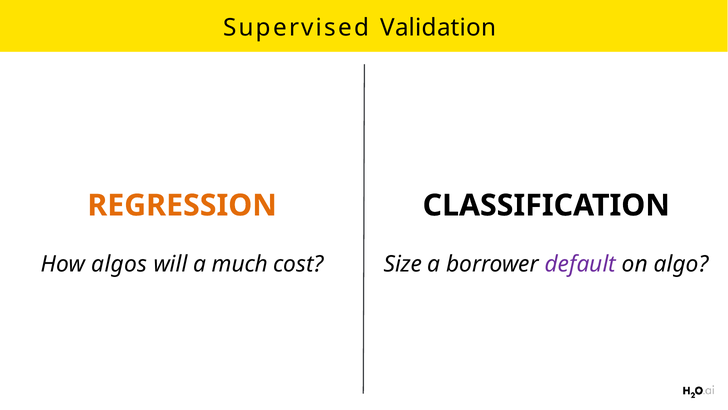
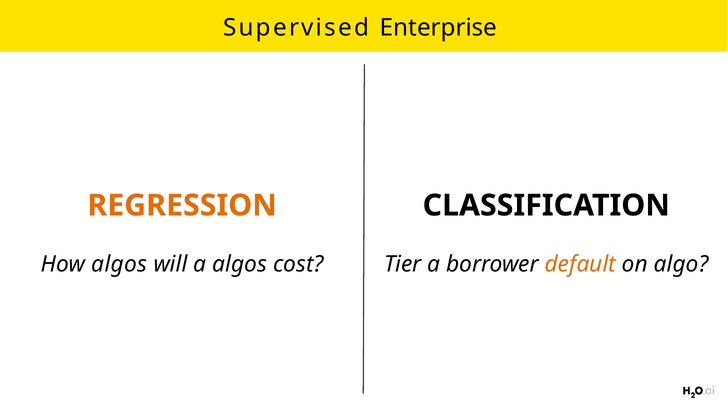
Validation: Validation -> Enterprise (438, 27)
a much: much -> algos (240, 264)
Size: Size -> Tier (403, 264)
default colour: purple -> orange (580, 264)
